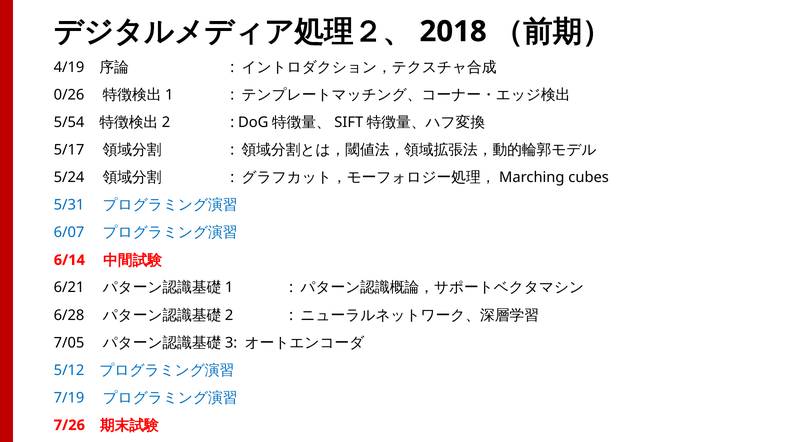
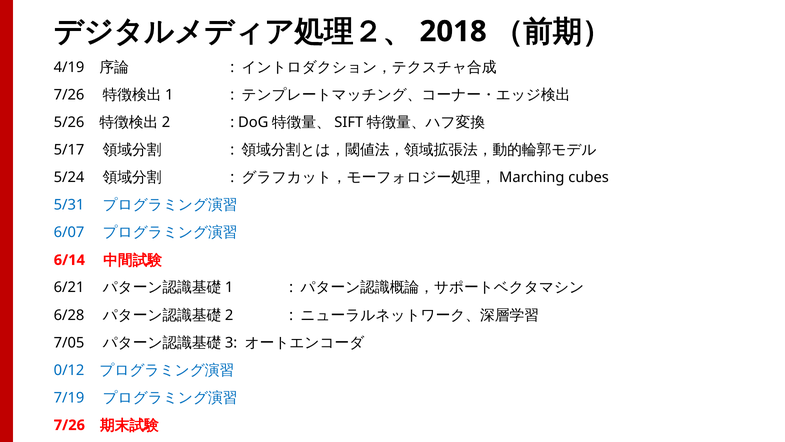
0/26: 0/26 -> 7/26 (69, 95)
5/54: 5/54 -> 5/26 (69, 122)
5/12: 5/12 -> 0/12 (69, 370)
